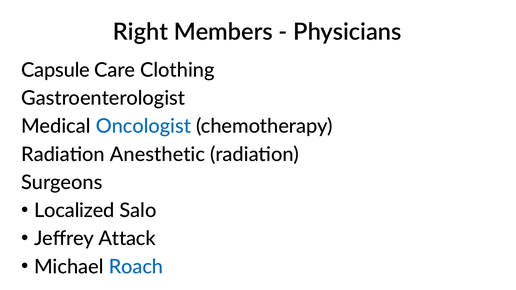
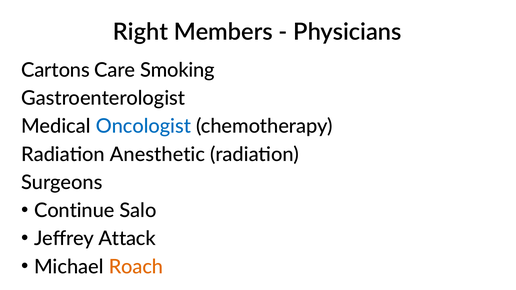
Capsule: Capsule -> Cartons (55, 70)
Clothing: Clothing -> Smoking (177, 70)
Localized: Localized -> Continue (74, 211)
Roach colour: blue -> orange (136, 267)
